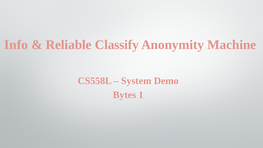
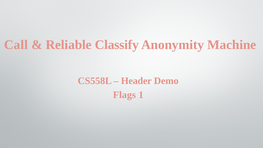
Info: Info -> Call (16, 45)
System: System -> Header (136, 81)
Bytes: Bytes -> Flags (124, 95)
